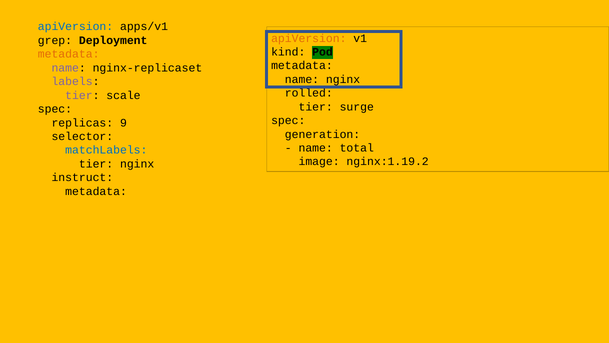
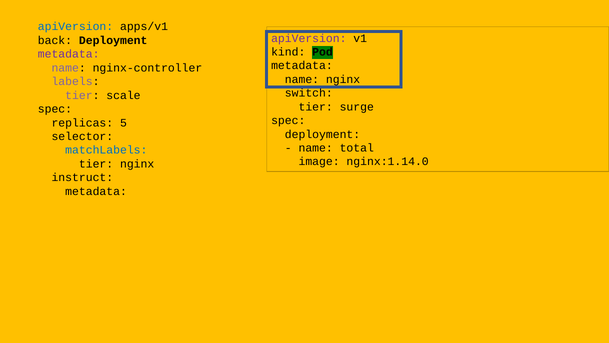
apiVersion colour: orange -> purple (309, 38)
grep: grep -> back (55, 40)
metadata colour: orange -> purple (69, 54)
nginx-replicaset: nginx-replicaset -> nginx-controller (147, 68)
rolled: rolled -> switch (309, 93)
9: 9 -> 5 (123, 123)
generation: generation -> deployment (323, 134)
nginx:1.19.2: nginx:1.19.2 -> nginx:1.14.0 (388, 162)
